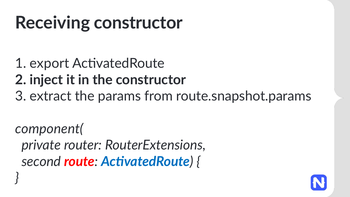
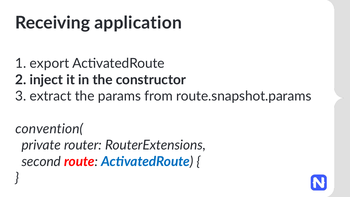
Receiving constructor: constructor -> application (138, 23)
component(: component( -> convention( (49, 129)
